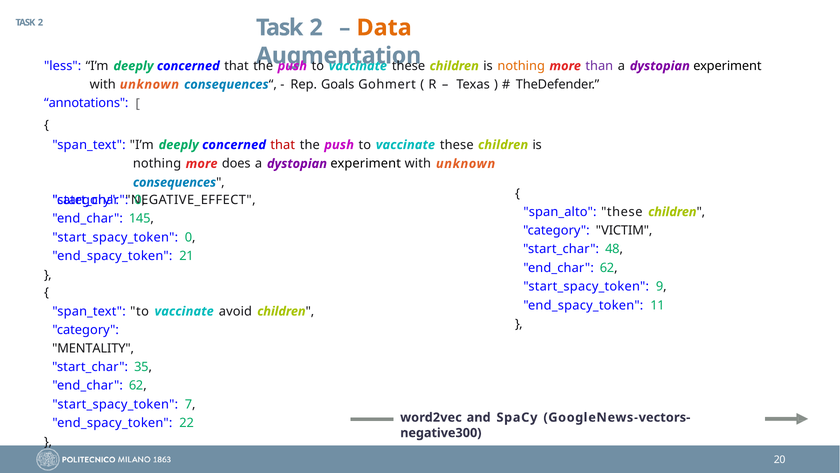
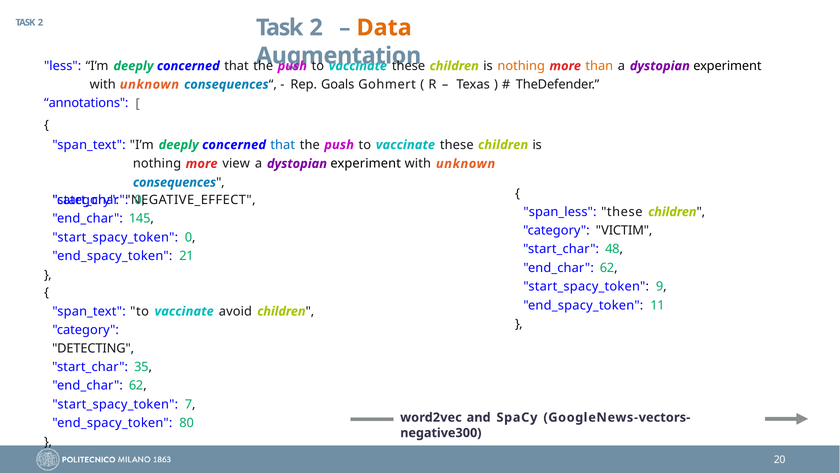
than colour: purple -> orange (599, 66)
that colour: red -> blue (283, 145)
does: does -> view (236, 164)
span_alto: span_alto -> span_less (560, 212)
MENTALITY: MENTALITY -> DETECTING (93, 348)
22: 22 -> 80 (187, 423)
